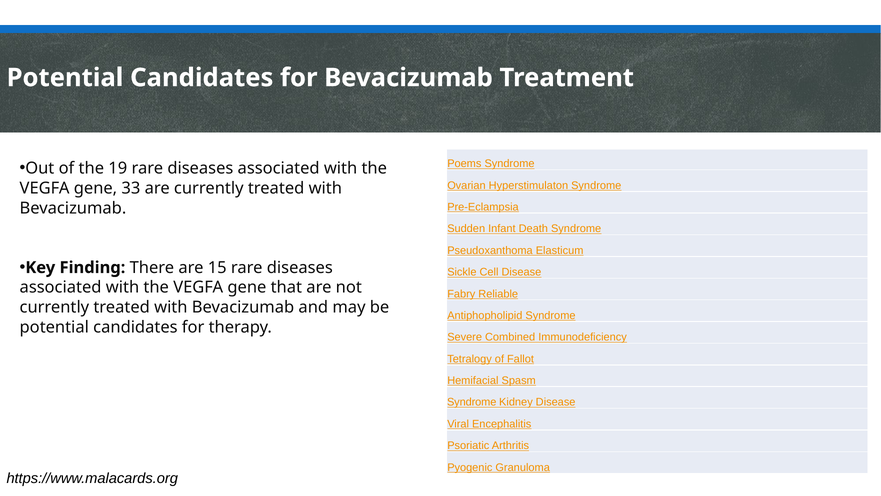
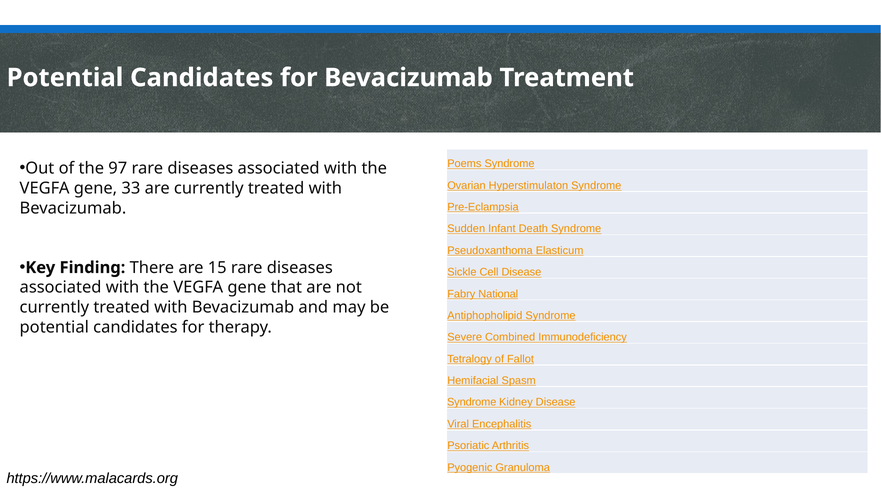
19: 19 -> 97 (118, 168)
Reliable: Reliable -> National (498, 294)
